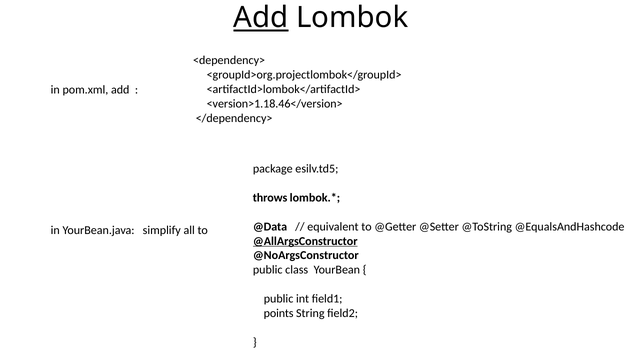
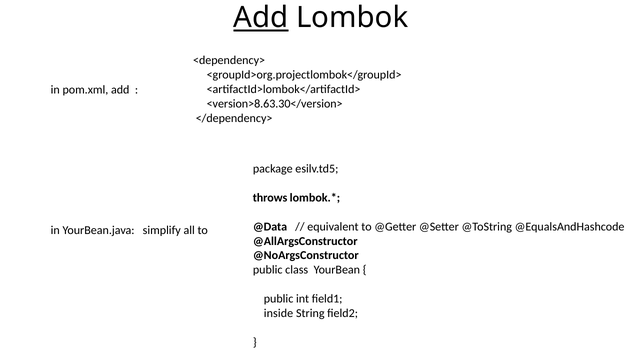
<version>1.18.46</version>: <version>1.18.46</version> -> <version>8.63.30</version> (275, 104)
@AllArgsConstructor underline: present -> none (305, 241)
points: points -> inside (279, 313)
